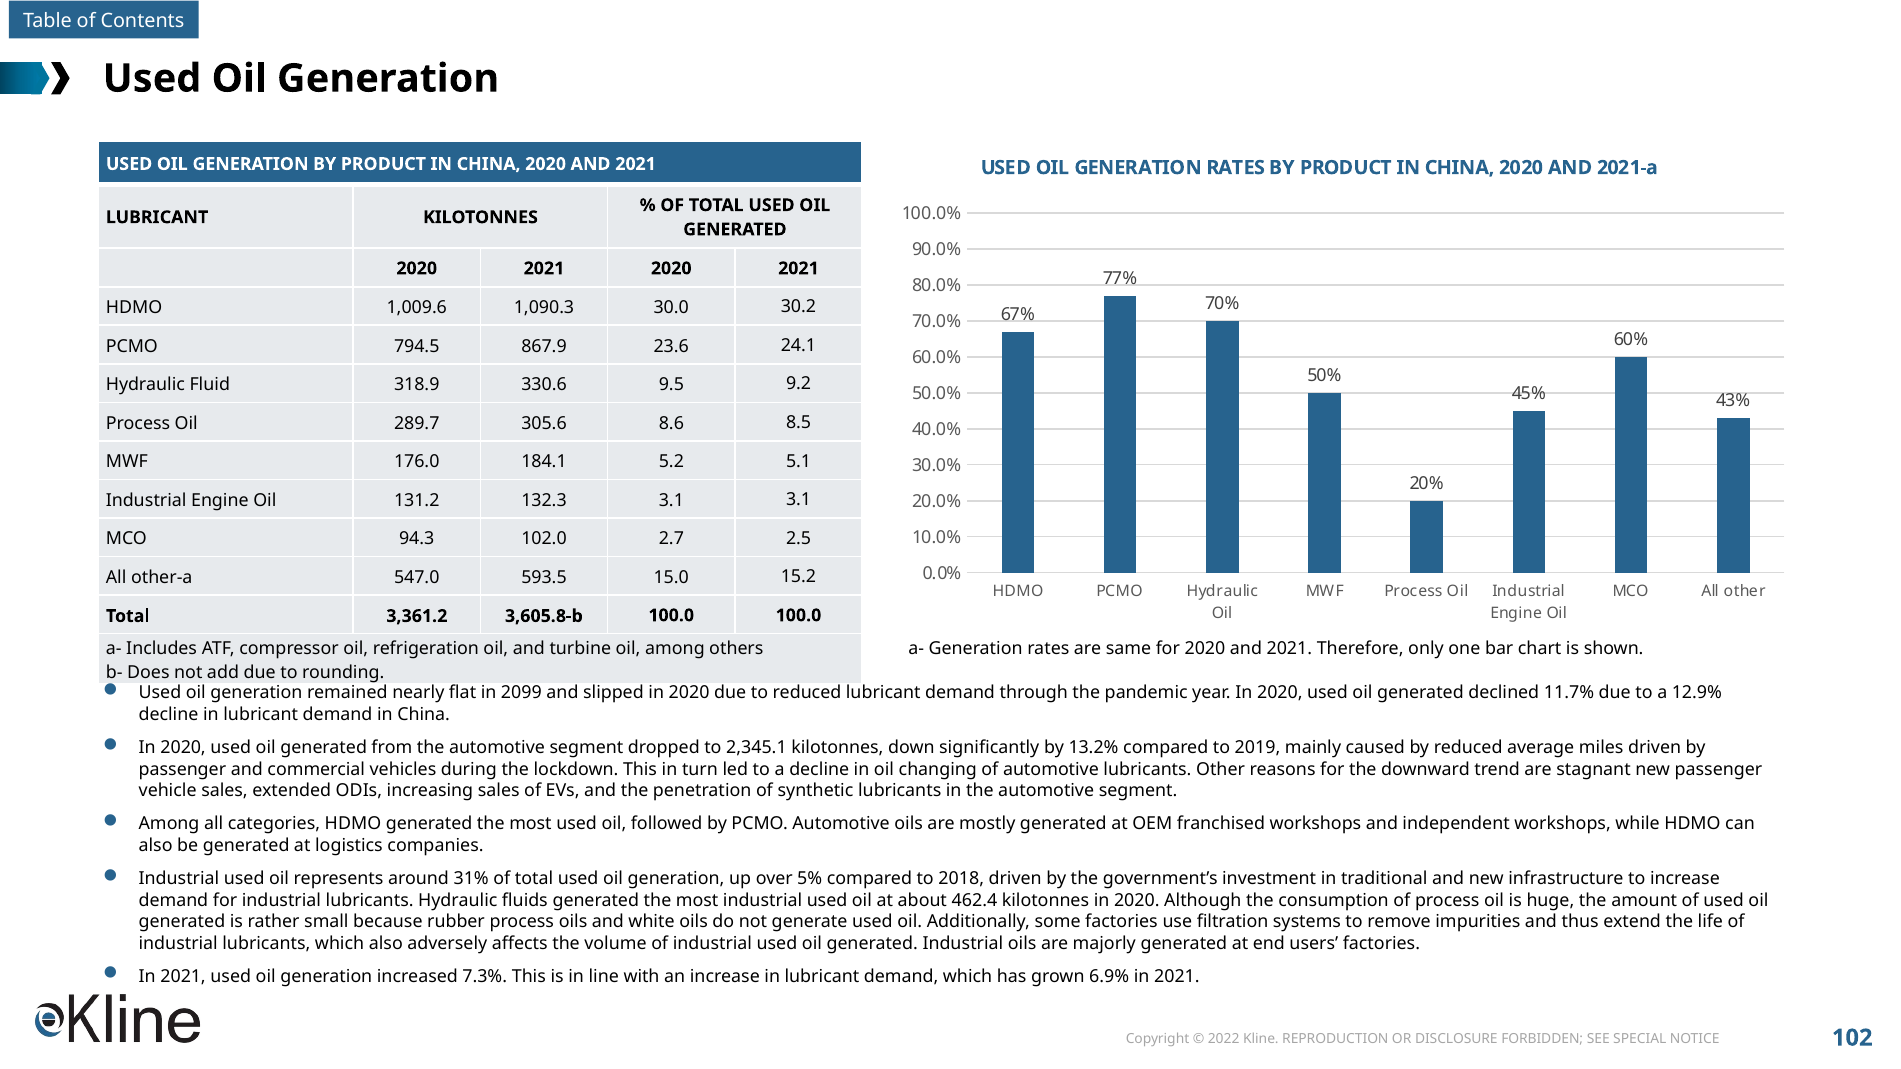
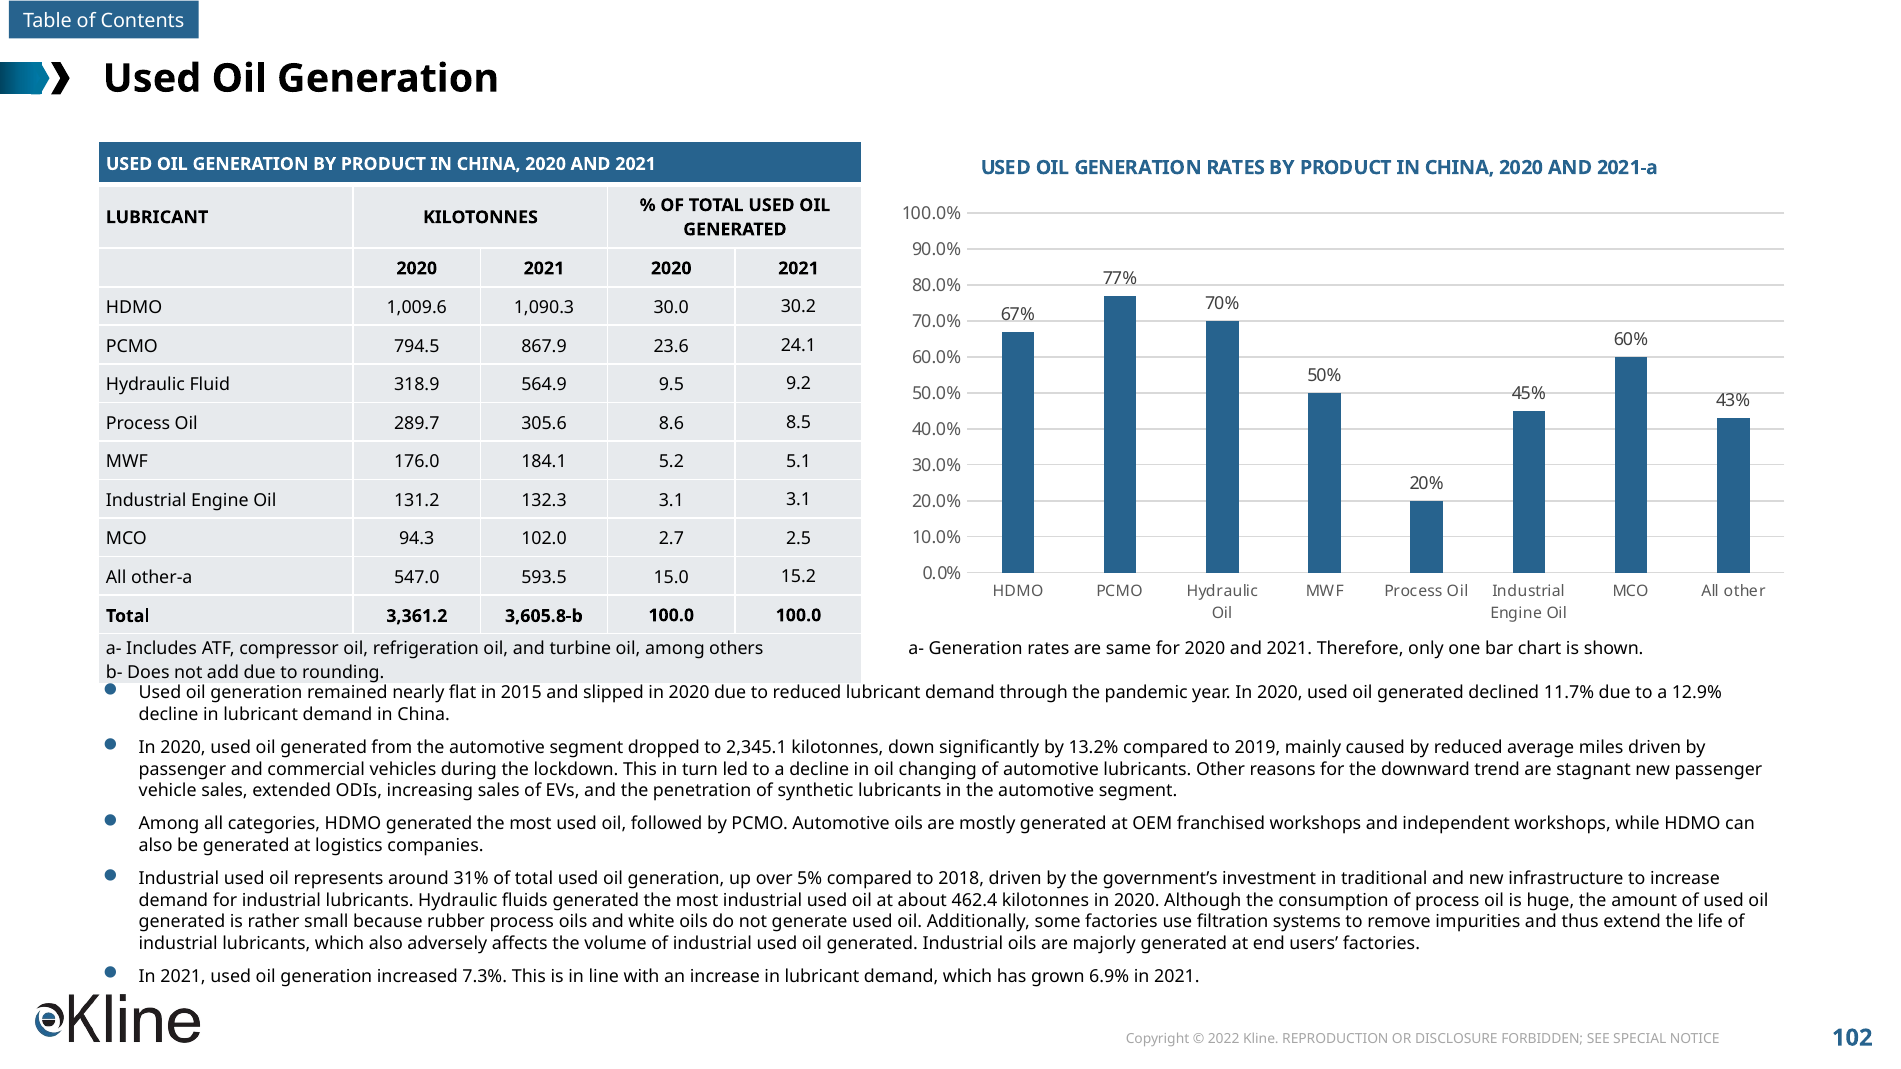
330.6: 330.6 -> 564.9 (544, 385)
2099: 2099 -> 2015 (521, 693)
